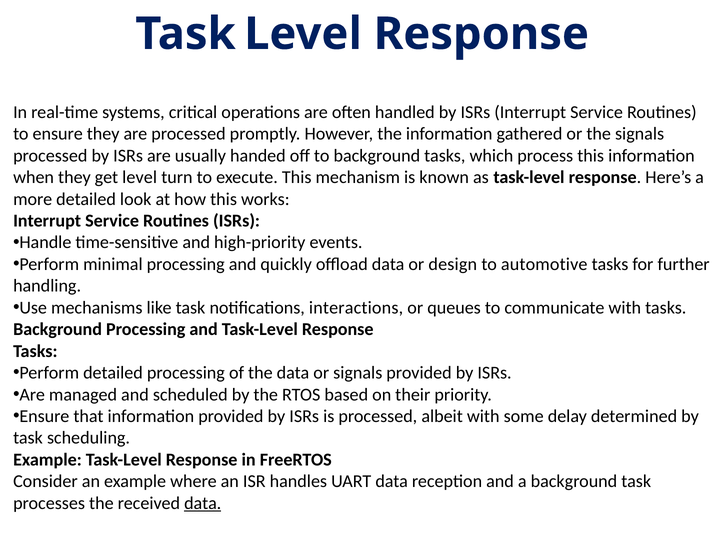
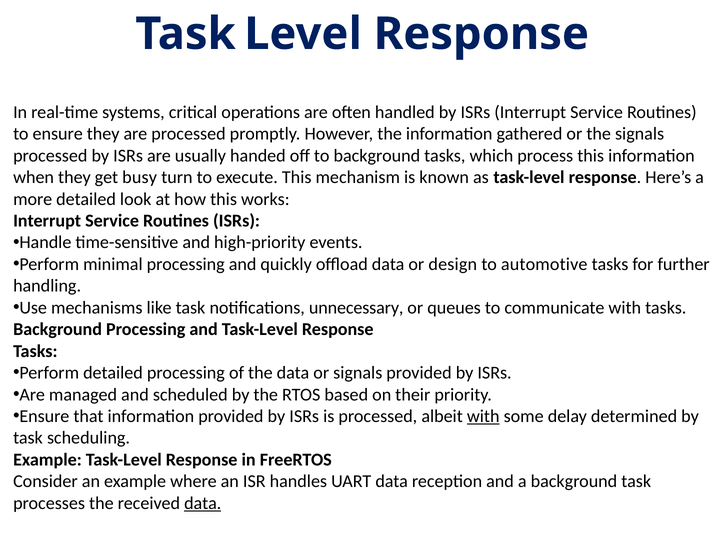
get level: level -> busy (140, 177)
interactions: interactions -> unnecessary (356, 308)
with underline: none -> present (483, 416)
